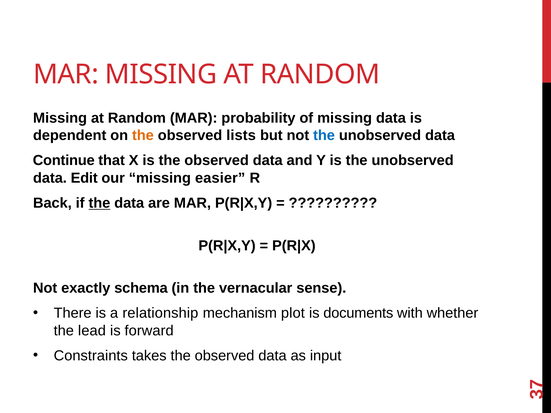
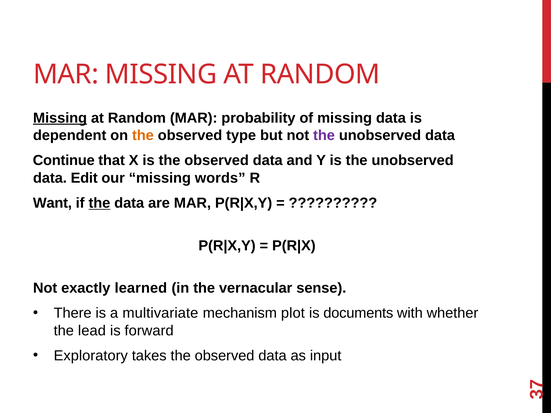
Missing underline: none -> present (60, 118)
lists: lists -> type (241, 136)
the colour: blue -> purple (324, 136)
easier: easier -> words (220, 178)
Back: Back -> Want (52, 203)
schema: schema -> learned (141, 288)
relationship: relationship -> multivariate (160, 313)
Constraints: Constraints -> Exploratory (91, 356)
